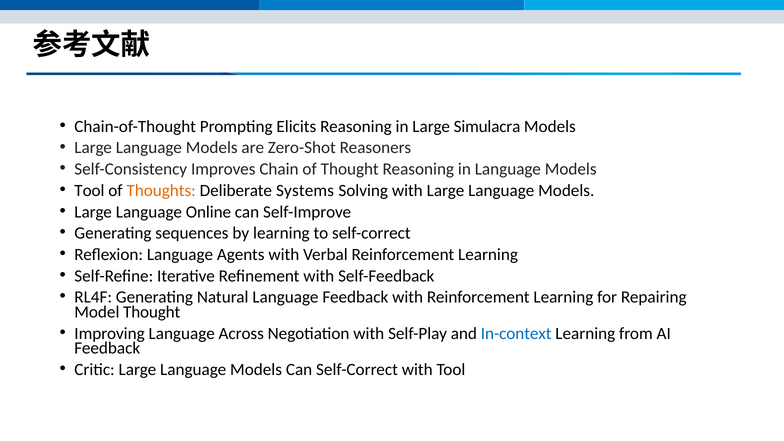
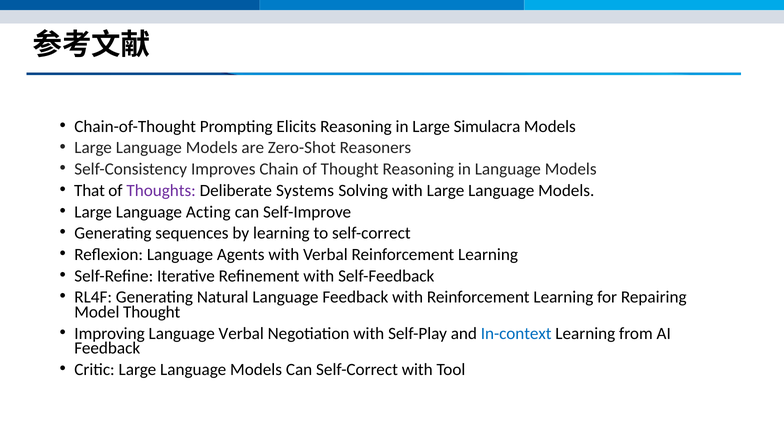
Tool: Tool -> That (89, 191)
Thoughts colour: orange -> purple (161, 191)
Online: Online -> Acting (208, 212)
Language Across: Across -> Verbal (241, 333)
